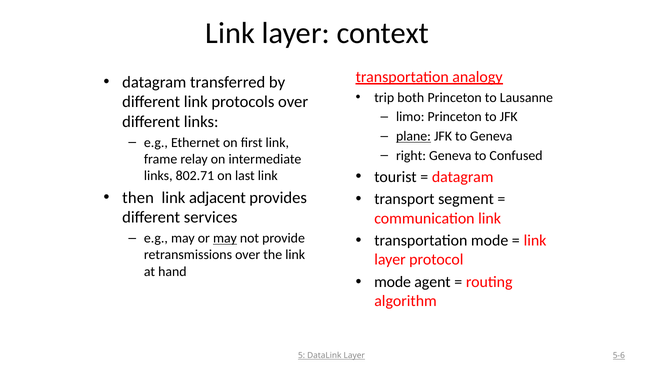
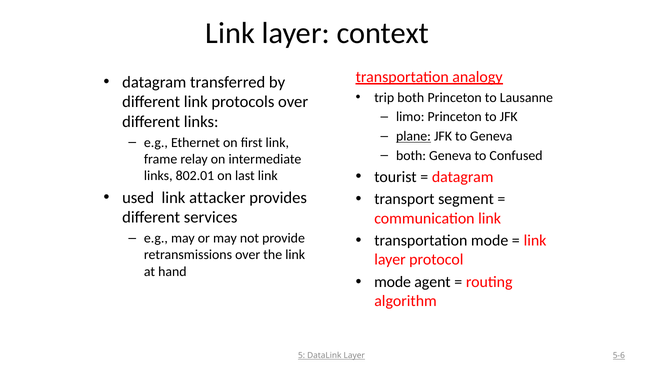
right: right -> both (411, 156)
802.71: 802.71 -> 802.01 (195, 176)
then: then -> used (138, 198)
adjacent: adjacent -> attacker (217, 198)
may underline: present -> none (225, 238)
